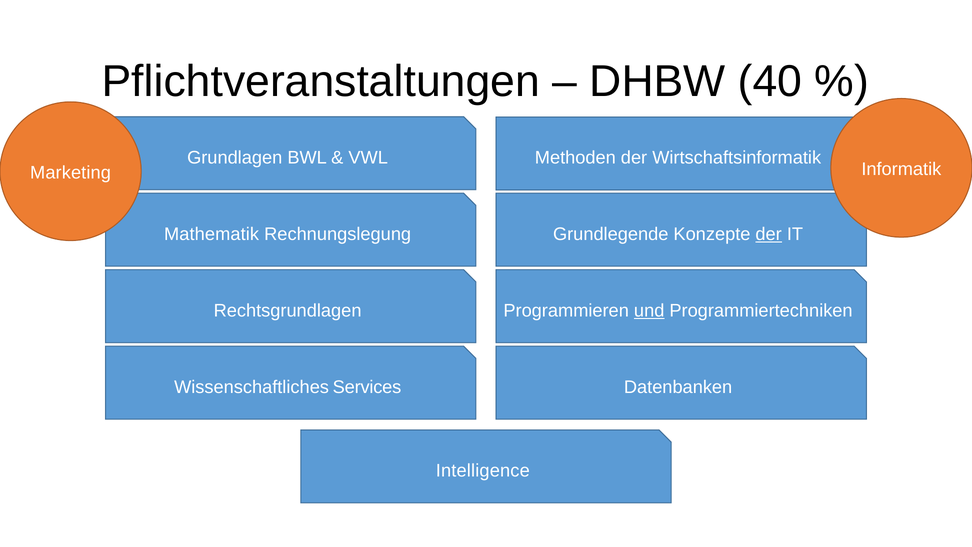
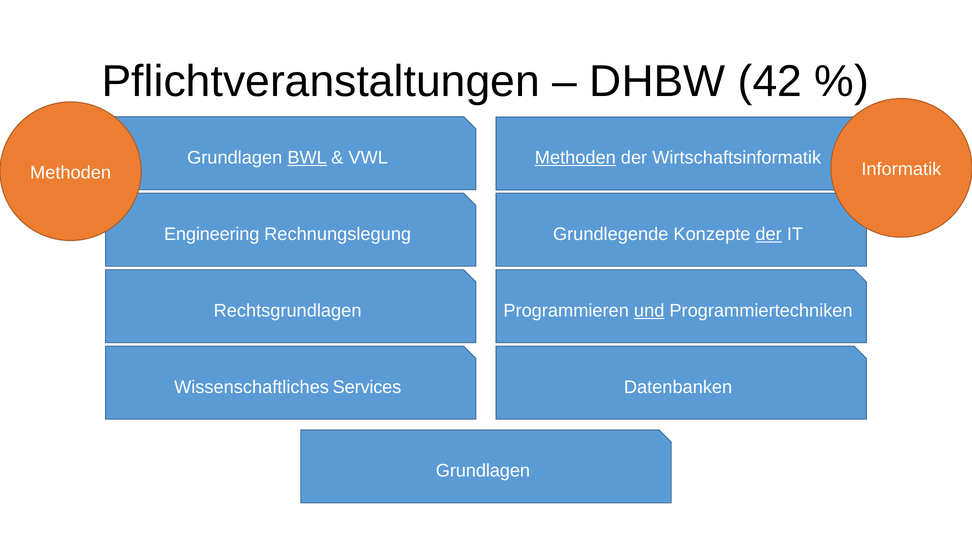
40: 40 -> 42 (770, 82)
BWL underline: none -> present (307, 157)
Methoden underline: none -> present (575, 158)
Marketing: Marketing -> Methoden (71, 172)
Mathematik: Mathematik -> Engineering (212, 234)
Intelligence: Intelligence -> Grundlagen (483, 470)
